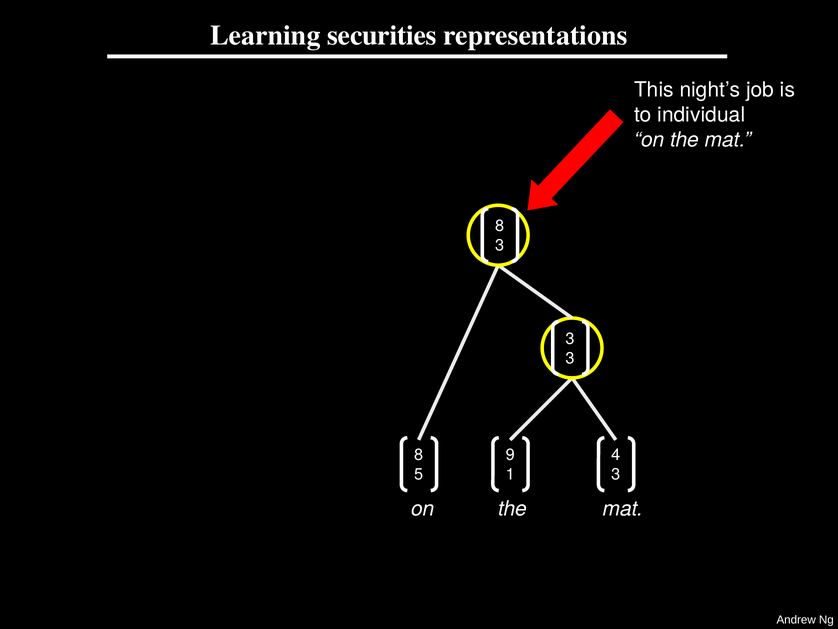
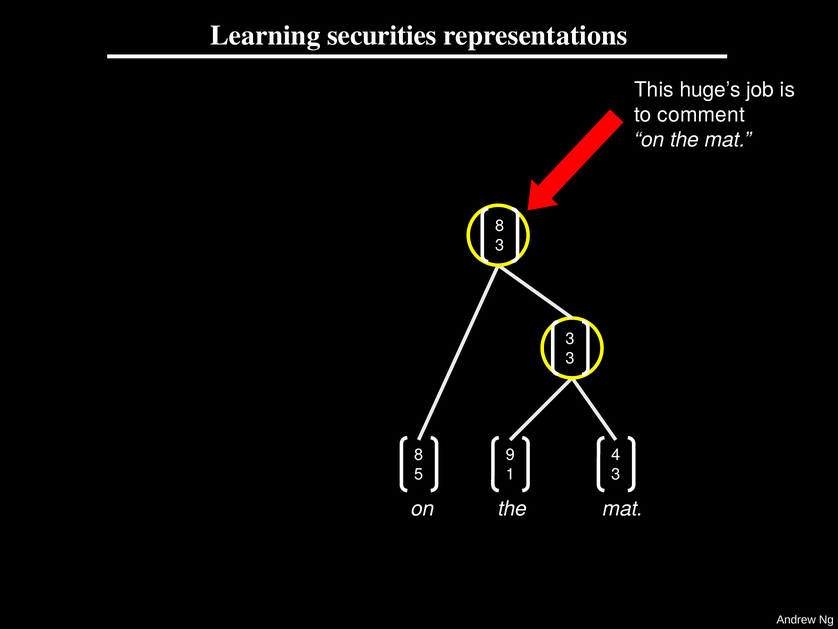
night’s: night’s -> huge’s (710, 90)
individual: individual -> comment (701, 115)
